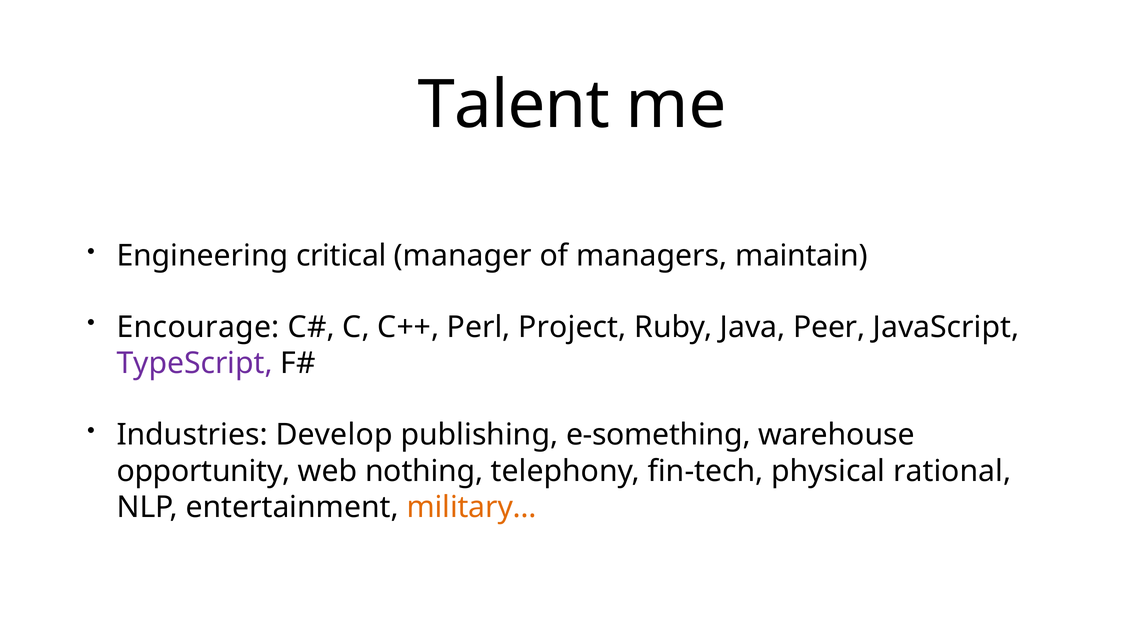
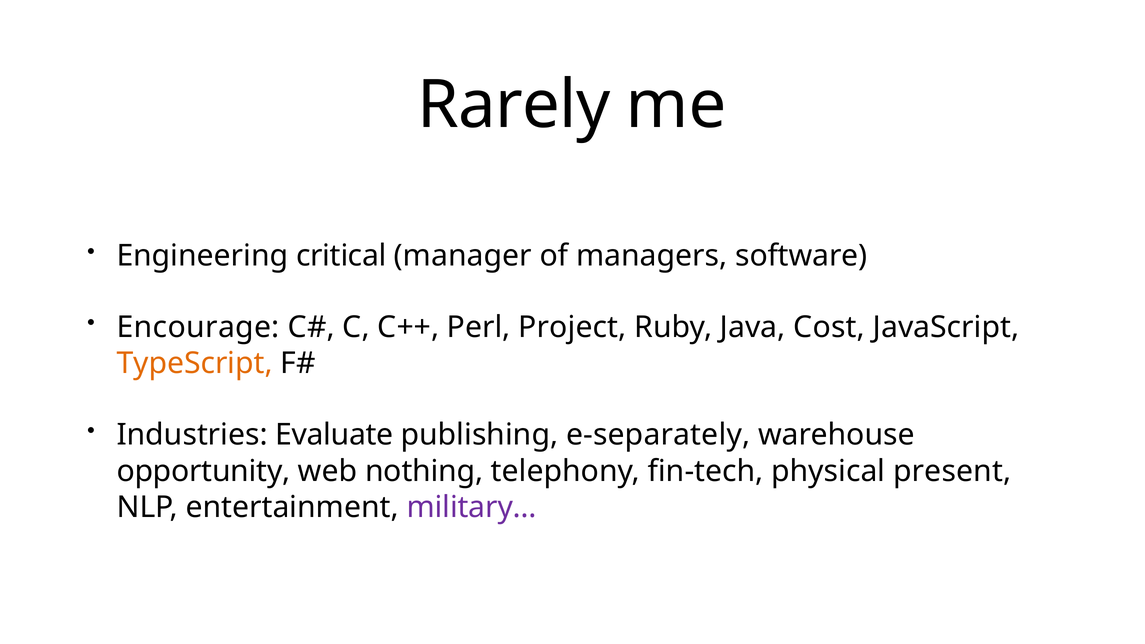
Talent: Talent -> Rarely (514, 105)
maintain: maintain -> software (801, 256)
Peer: Peer -> Cost (829, 327)
TypeScript colour: purple -> orange (195, 363)
Develop: Develop -> Evaluate (334, 435)
e-something: e-something -> e-separately (658, 435)
rational: rational -> present (952, 471)
military… colour: orange -> purple (472, 507)
